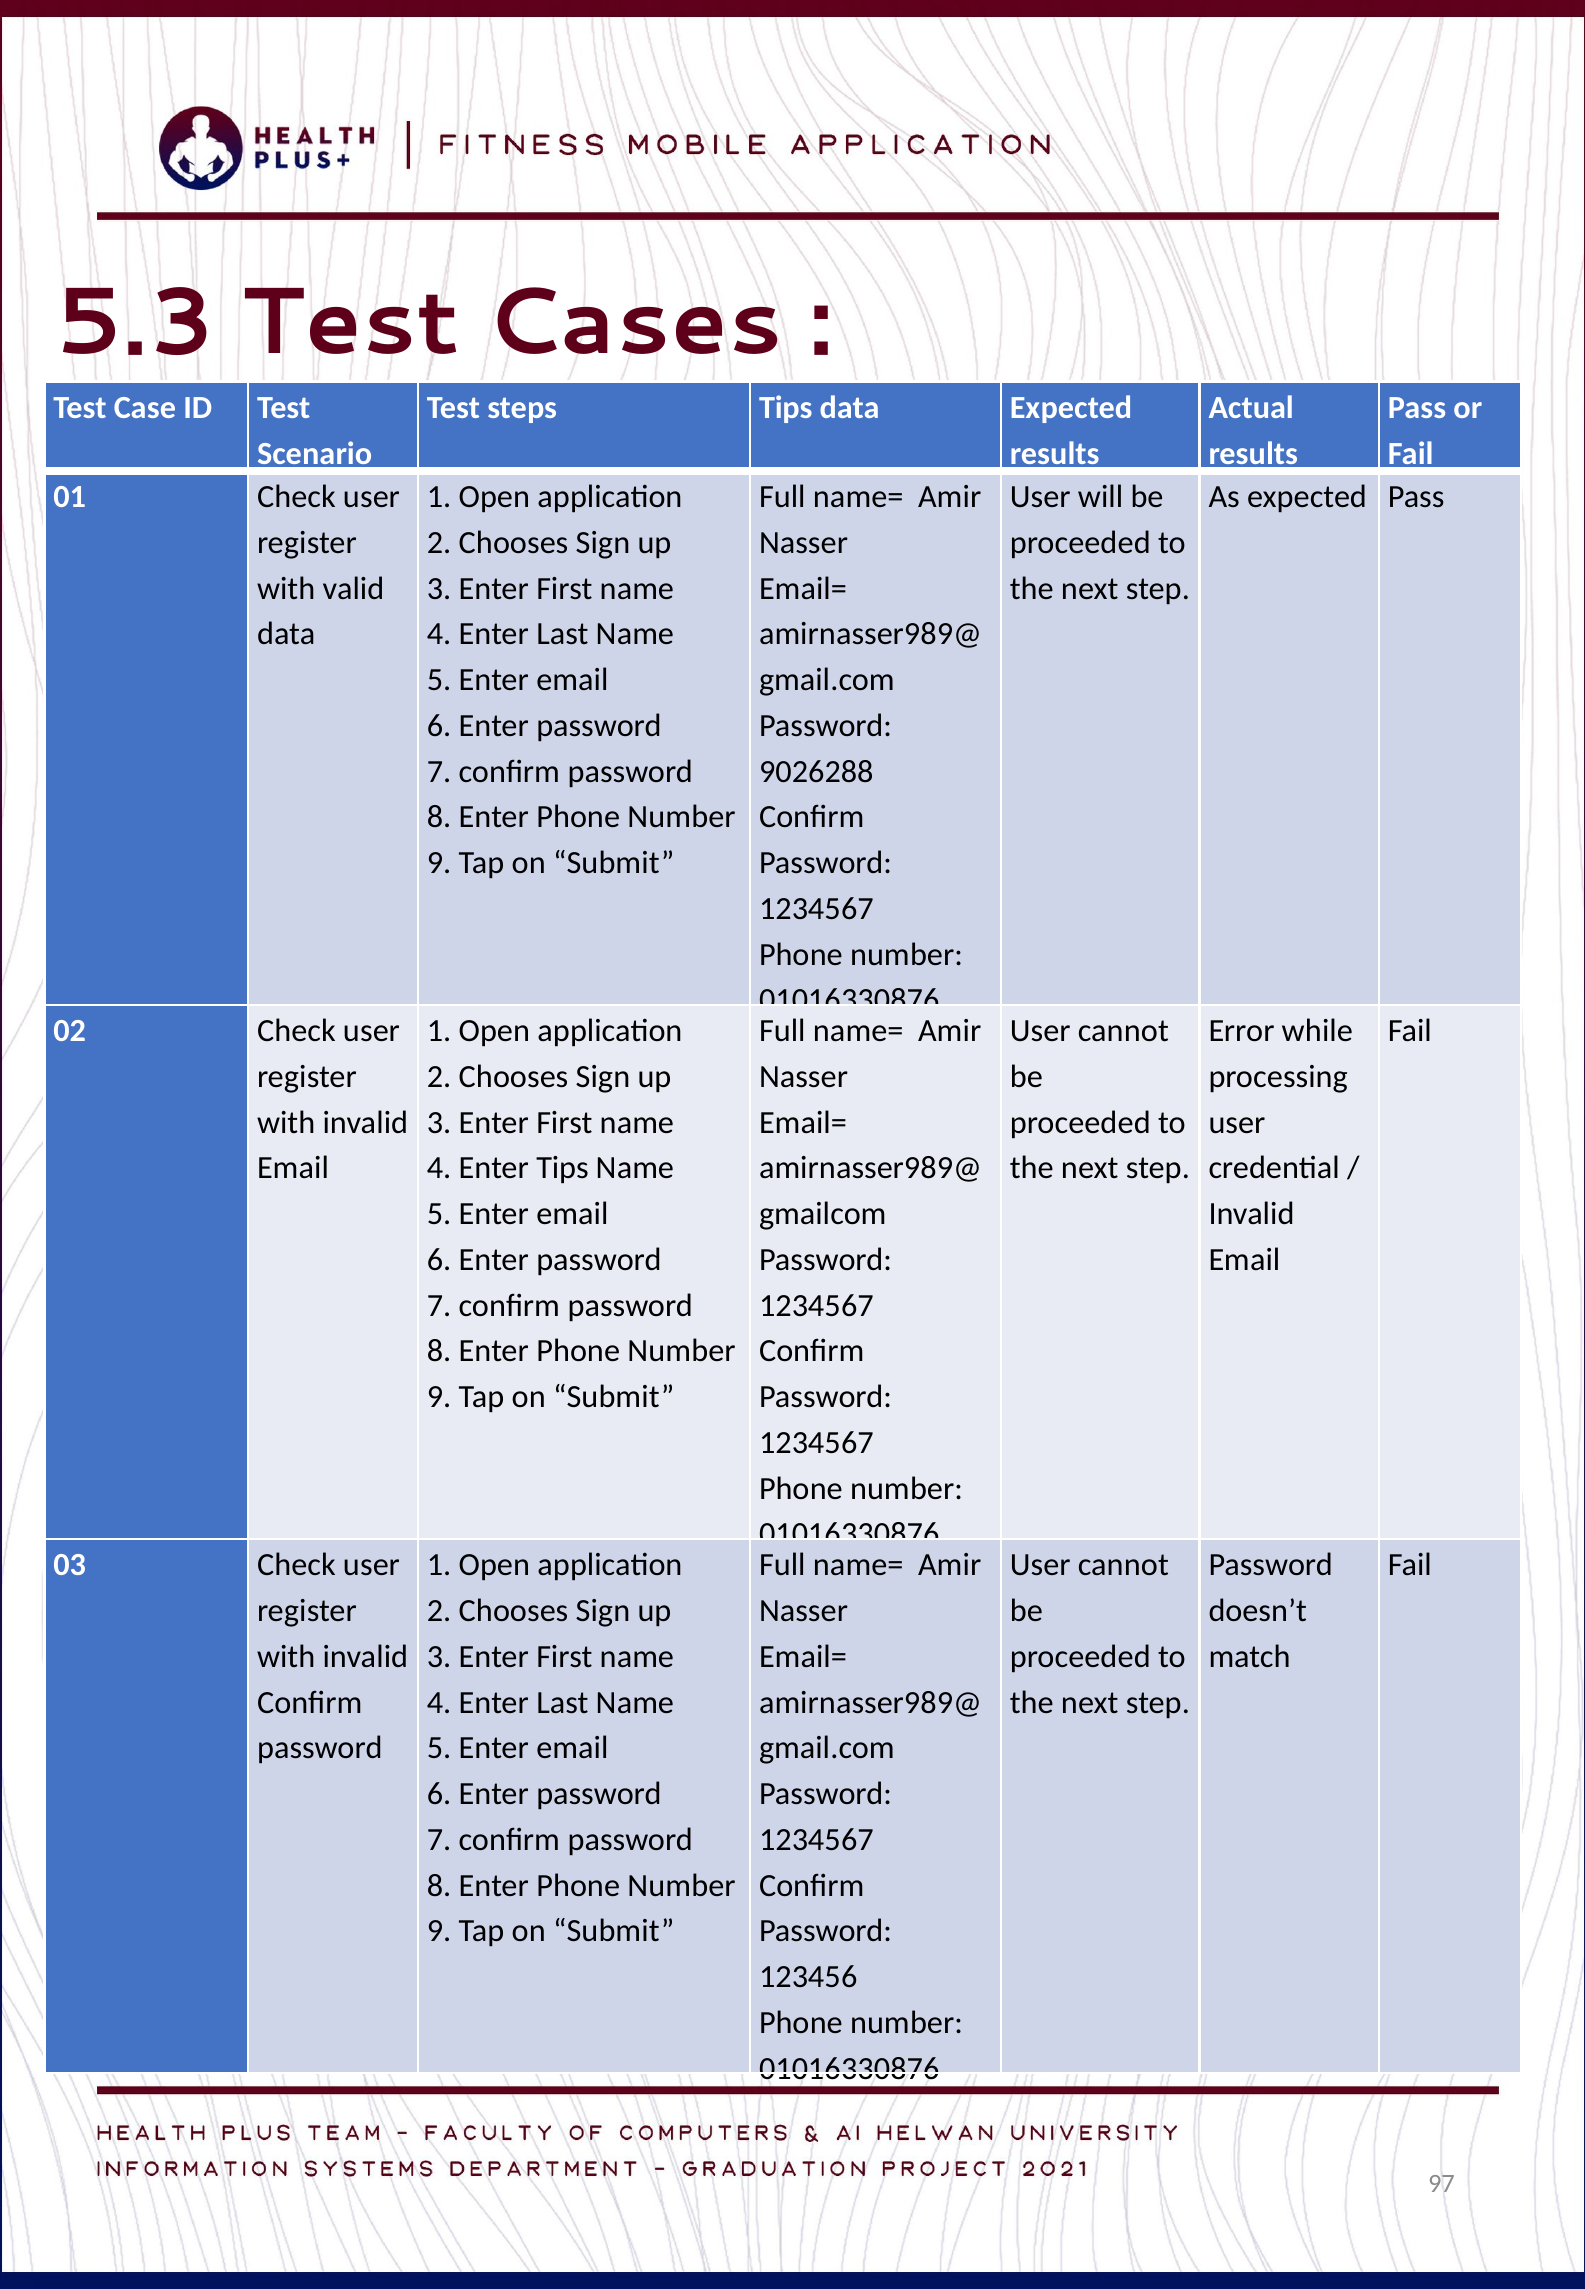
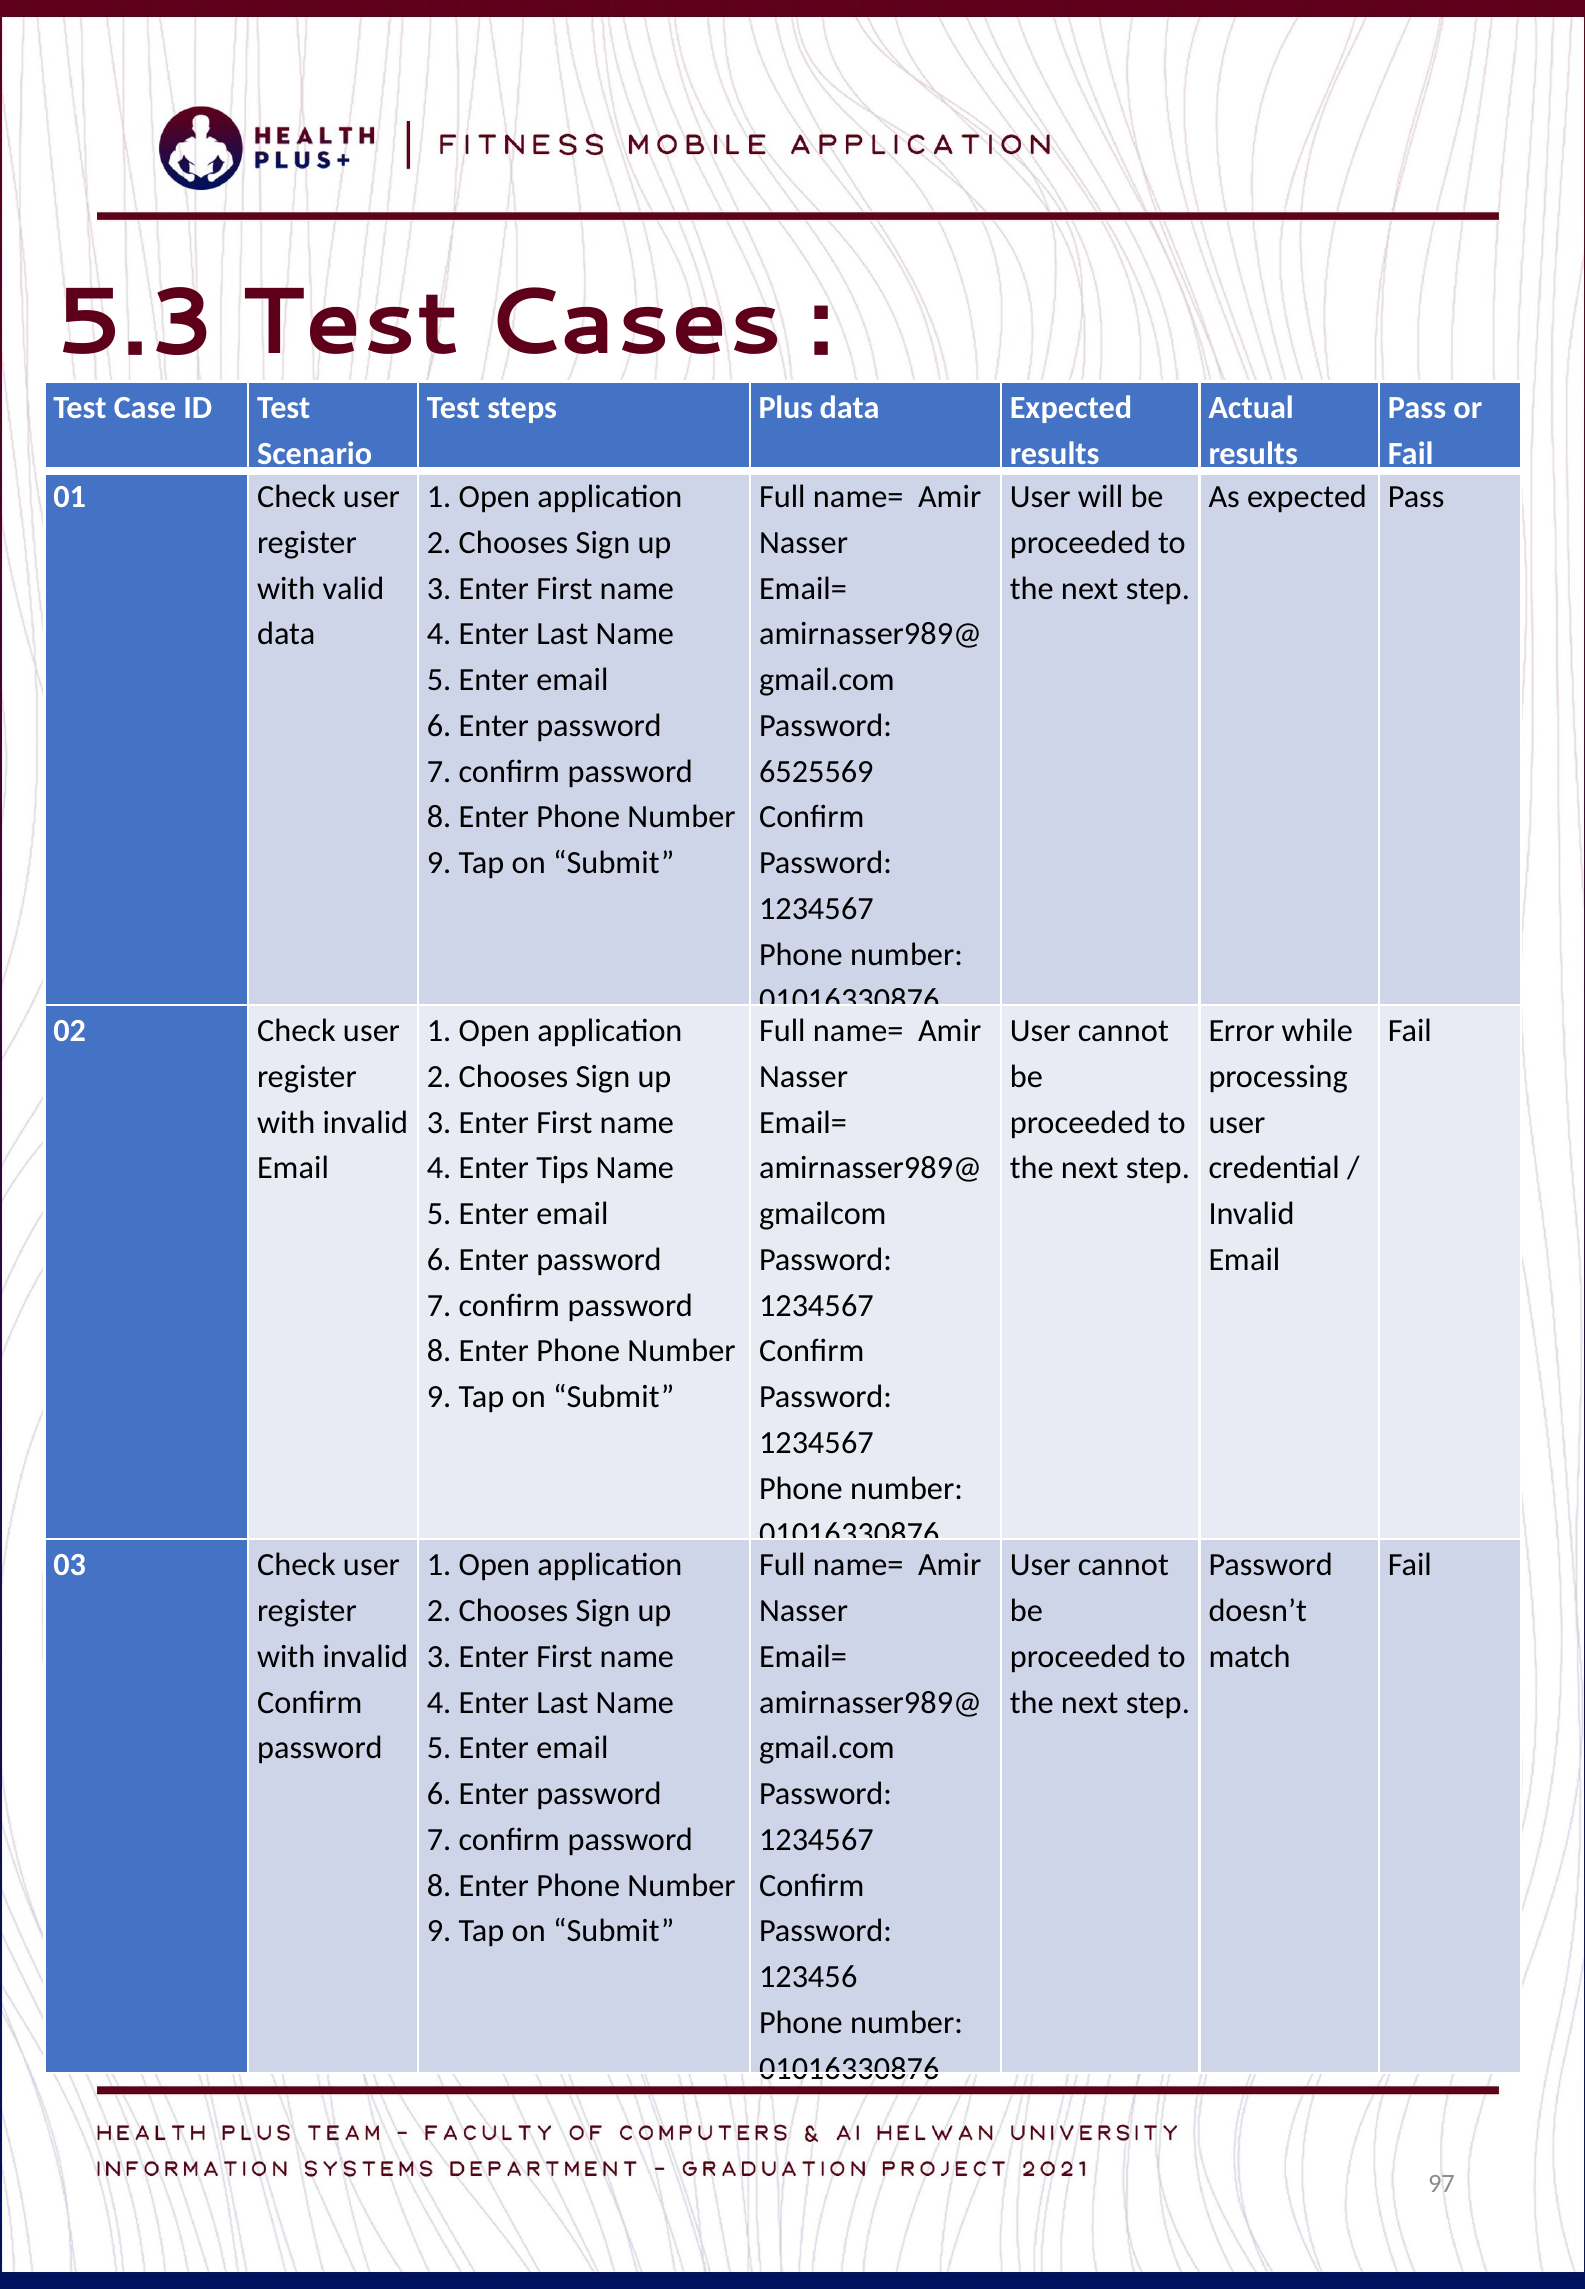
steps Tips: Tips -> Plus (786, 408)
9026288: 9026288 -> 6525569 (816, 772)
